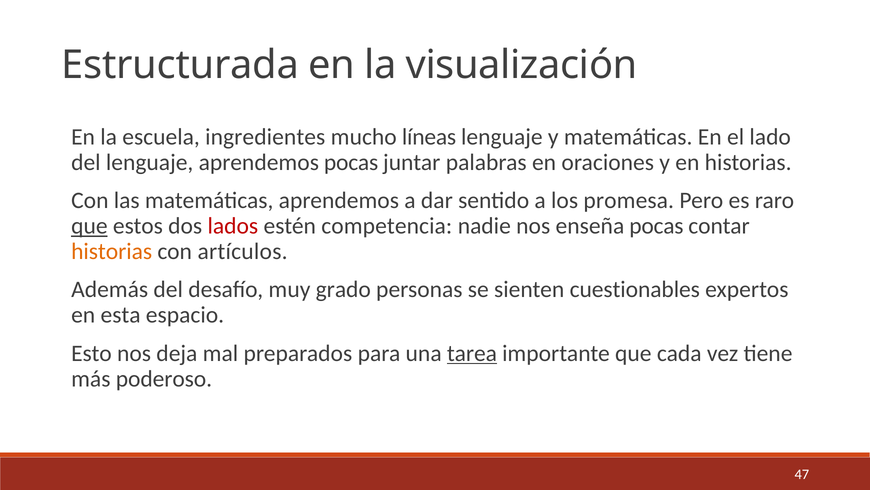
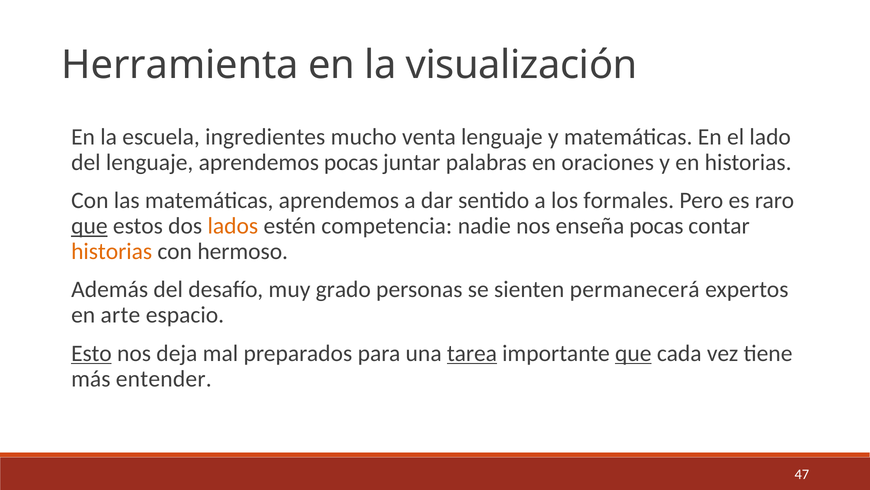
Estructurada: Estructurada -> Herramienta (180, 65)
líneas: líneas -> venta (429, 137)
promesa: promesa -> formales (629, 200)
lados colour: red -> orange (233, 226)
artículos: artículos -> hermoso (243, 251)
cuestionables: cuestionables -> permanecerá (635, 289)
esta: esta -> arte (120, 315)
Esto underline: none -> present (91, 353)
que underline: none -> present (633, 353)
poderoso: poderoso -> entender (164, 378)
